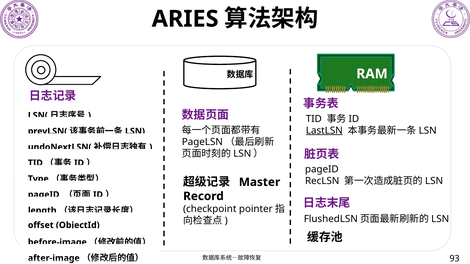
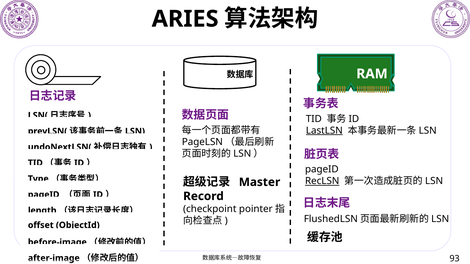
RecLSN underline: none -> present (322, 181)
